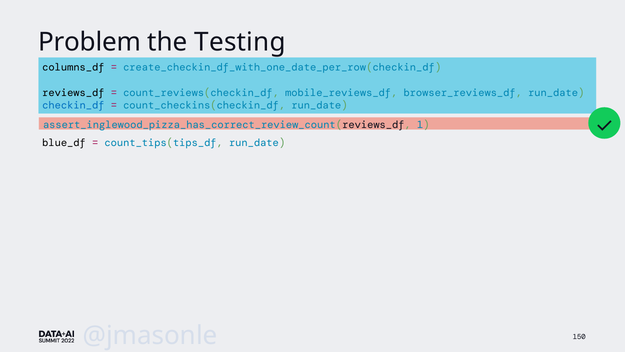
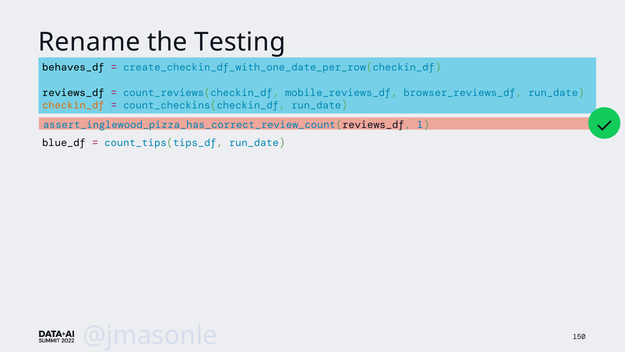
Problem: Problem -> Rename (89, 42)
columns_df: columns_df -> behaves_df (73, 67)
checkin_df colour: blue -> orange (73, 105)
